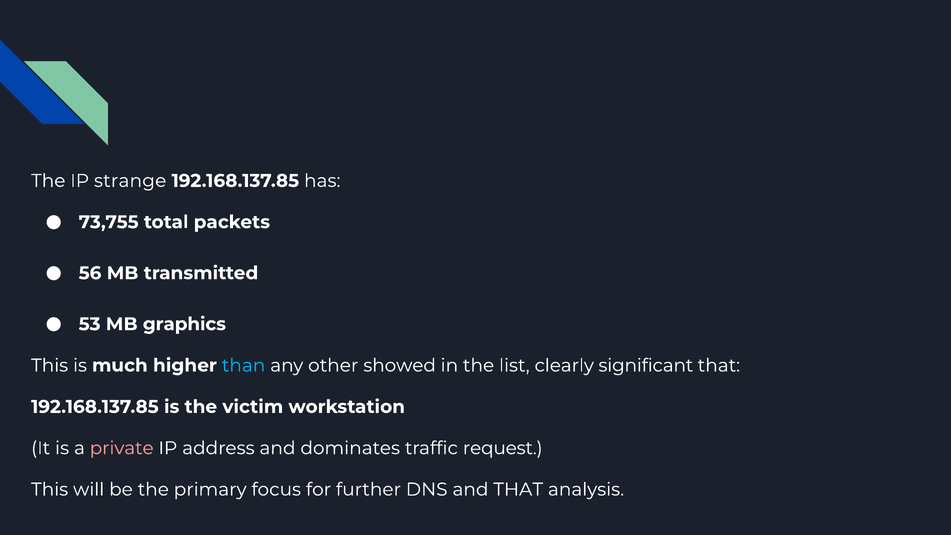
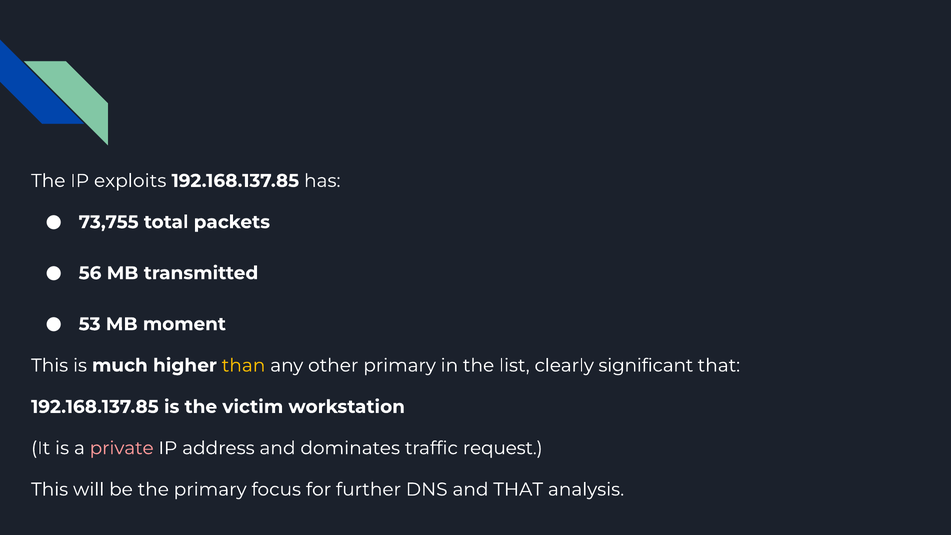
strange: strange -> exploits (130, 181)
graphics: graphics -> moment (184, 324)
than colour: light blue -> yellow (244, 365)
other showed: showed -> primary (400, 365)
